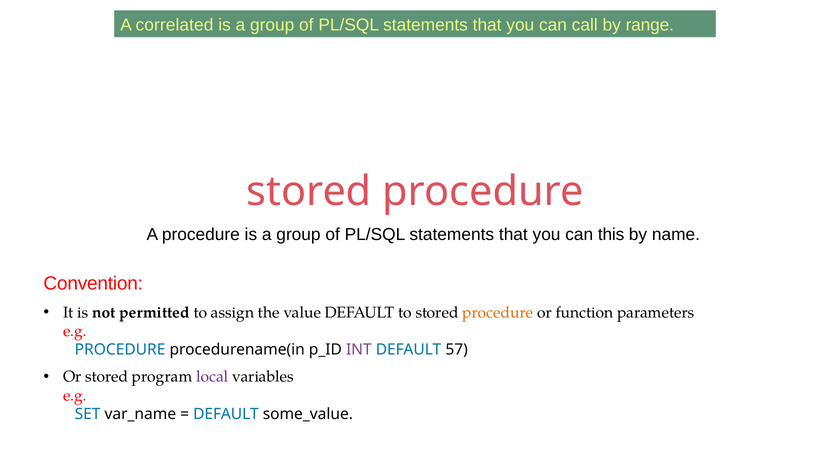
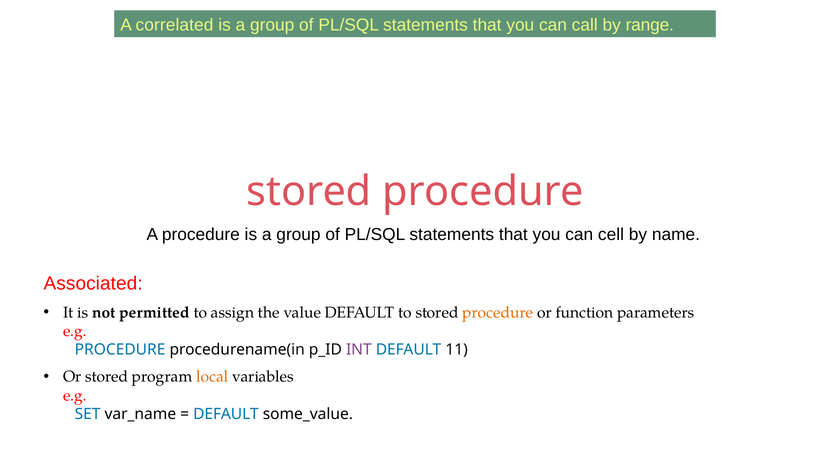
this: this -> cell (611, 234)
Convention: Convention -> Associated (93, 284)
57: 57 -> 11 (457, 350)
local colour: purple -> orange (212, 377)
